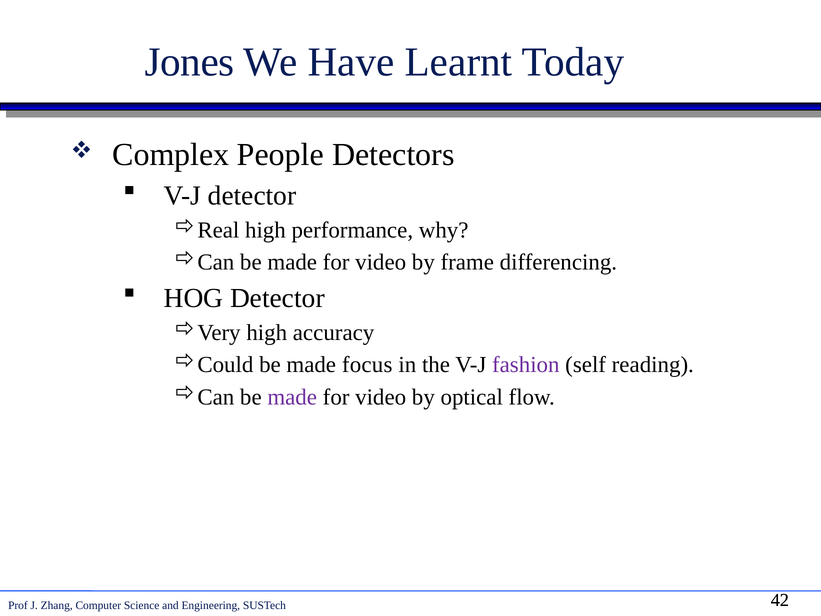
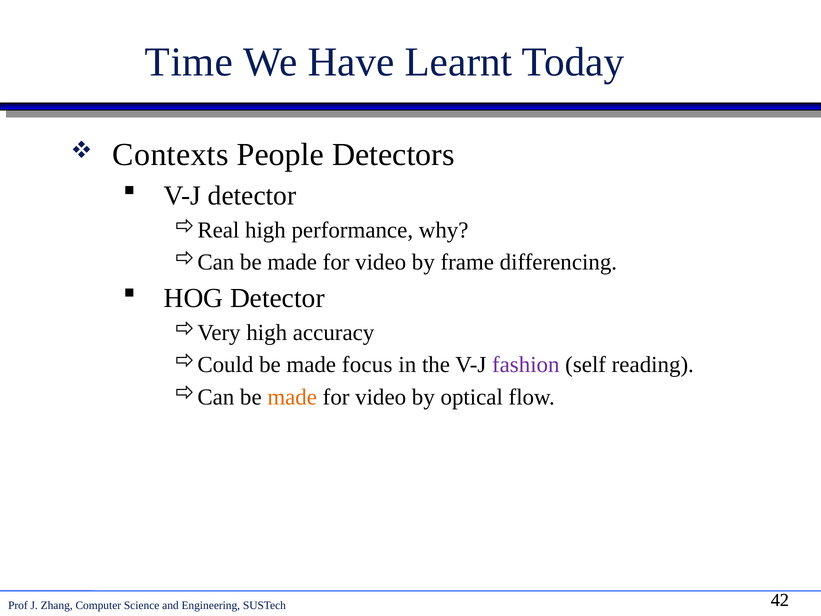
Jones: Jones -> Time (189, 62)
Complex: Complex -> Contexts (171, 155)
made colour: purple -> orange (292, 397)
